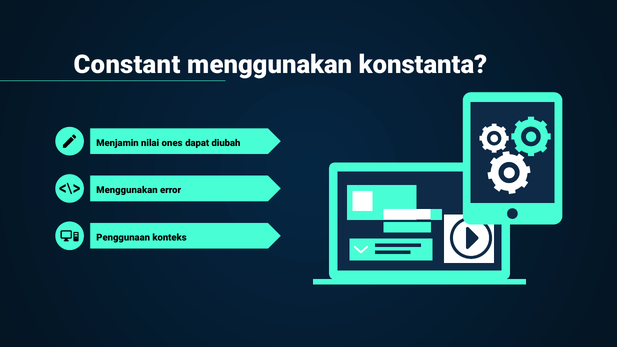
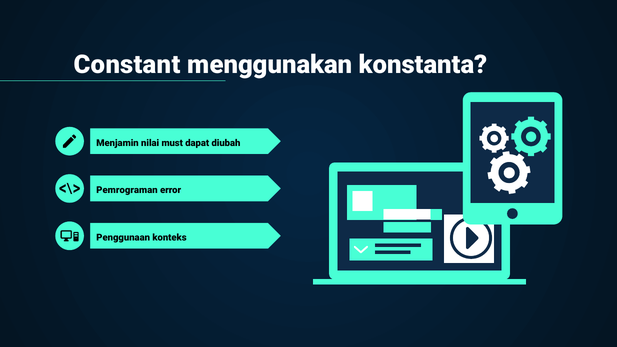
ones: ones -> must (172, 143)
Menggunakan: Menggunakan -> Pemrograman (127, 190)
